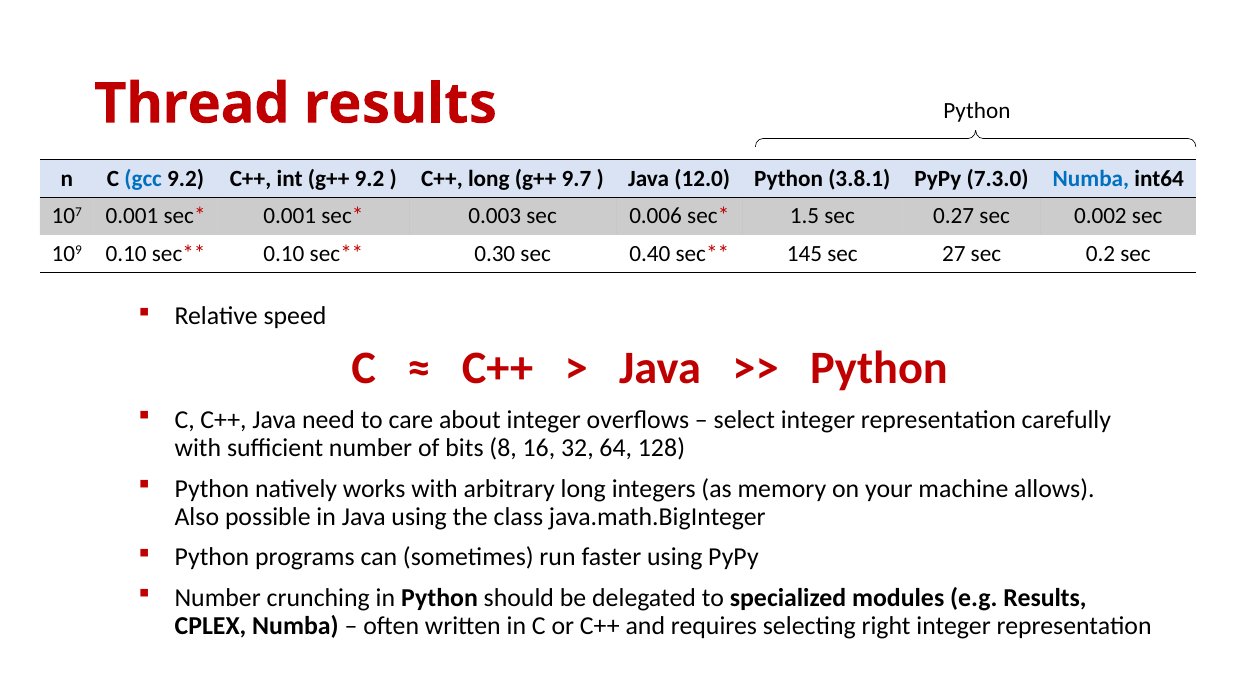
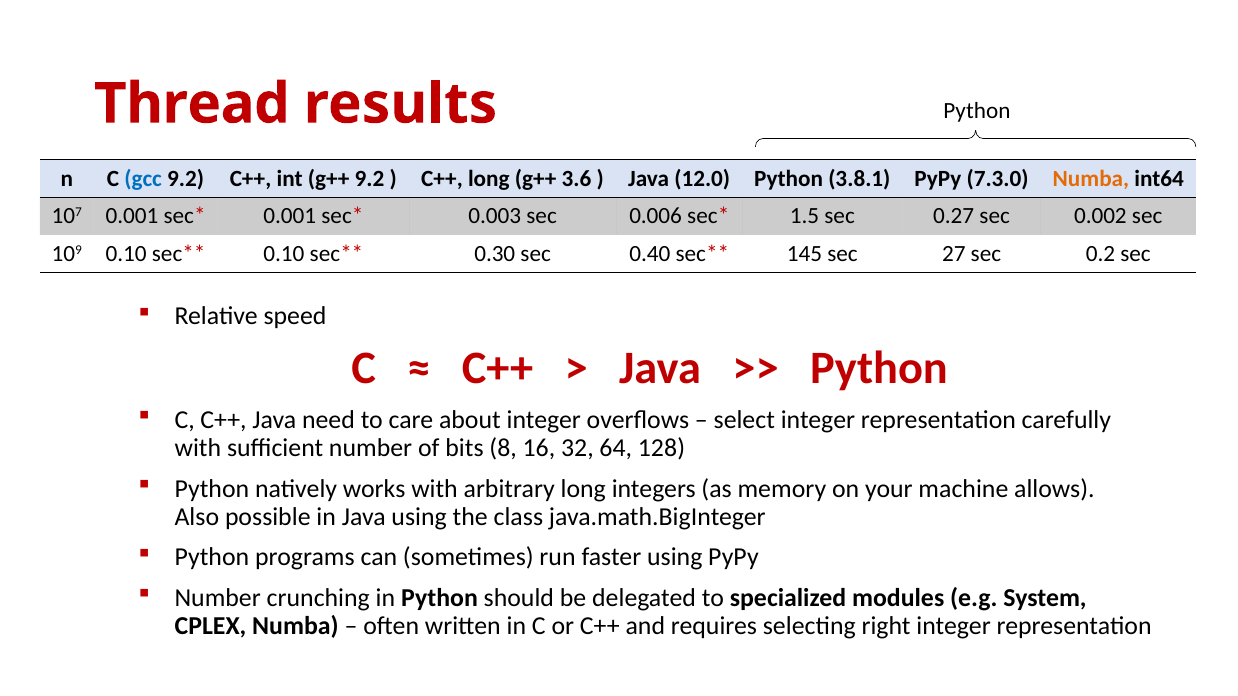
9.7: 9.7 -> 3.6 (577, 179)
Numba colour: blue -> orange (1091, 179)
e.g Results: Results -> System (1045, 598)
